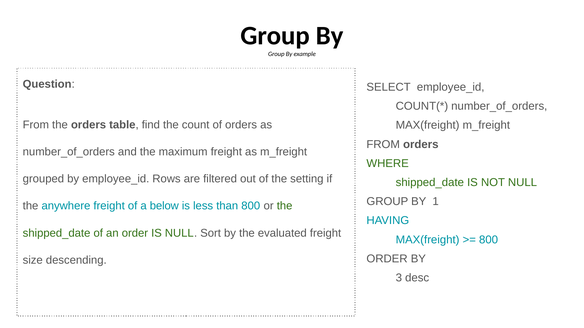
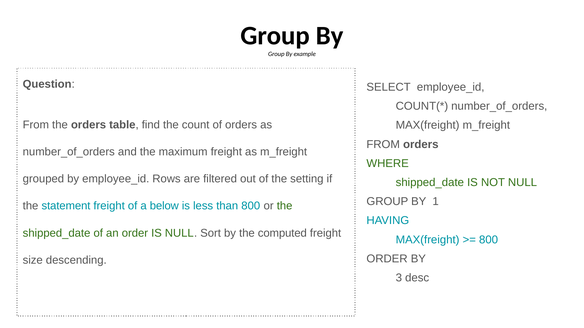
anywhere: anywhere -> statement (66, 206)
evaluated: evaluated -> computed (282, 233)
